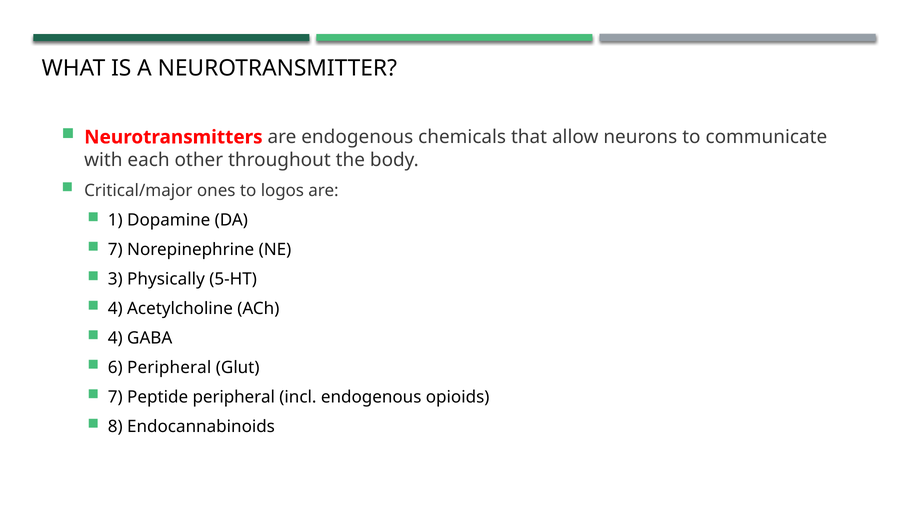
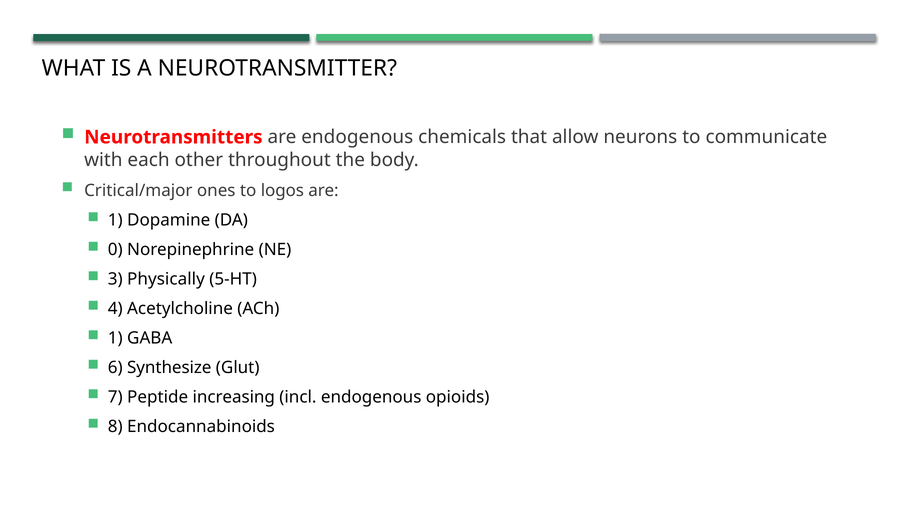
7: 7 -> 0 (115, 250)
4: 4 -> 1 (115, 338)
6 Peripheral: Peripheral -> Synthesize (169, 368)
Peptide peripheral: peripheral -> increasing (234, 397)
